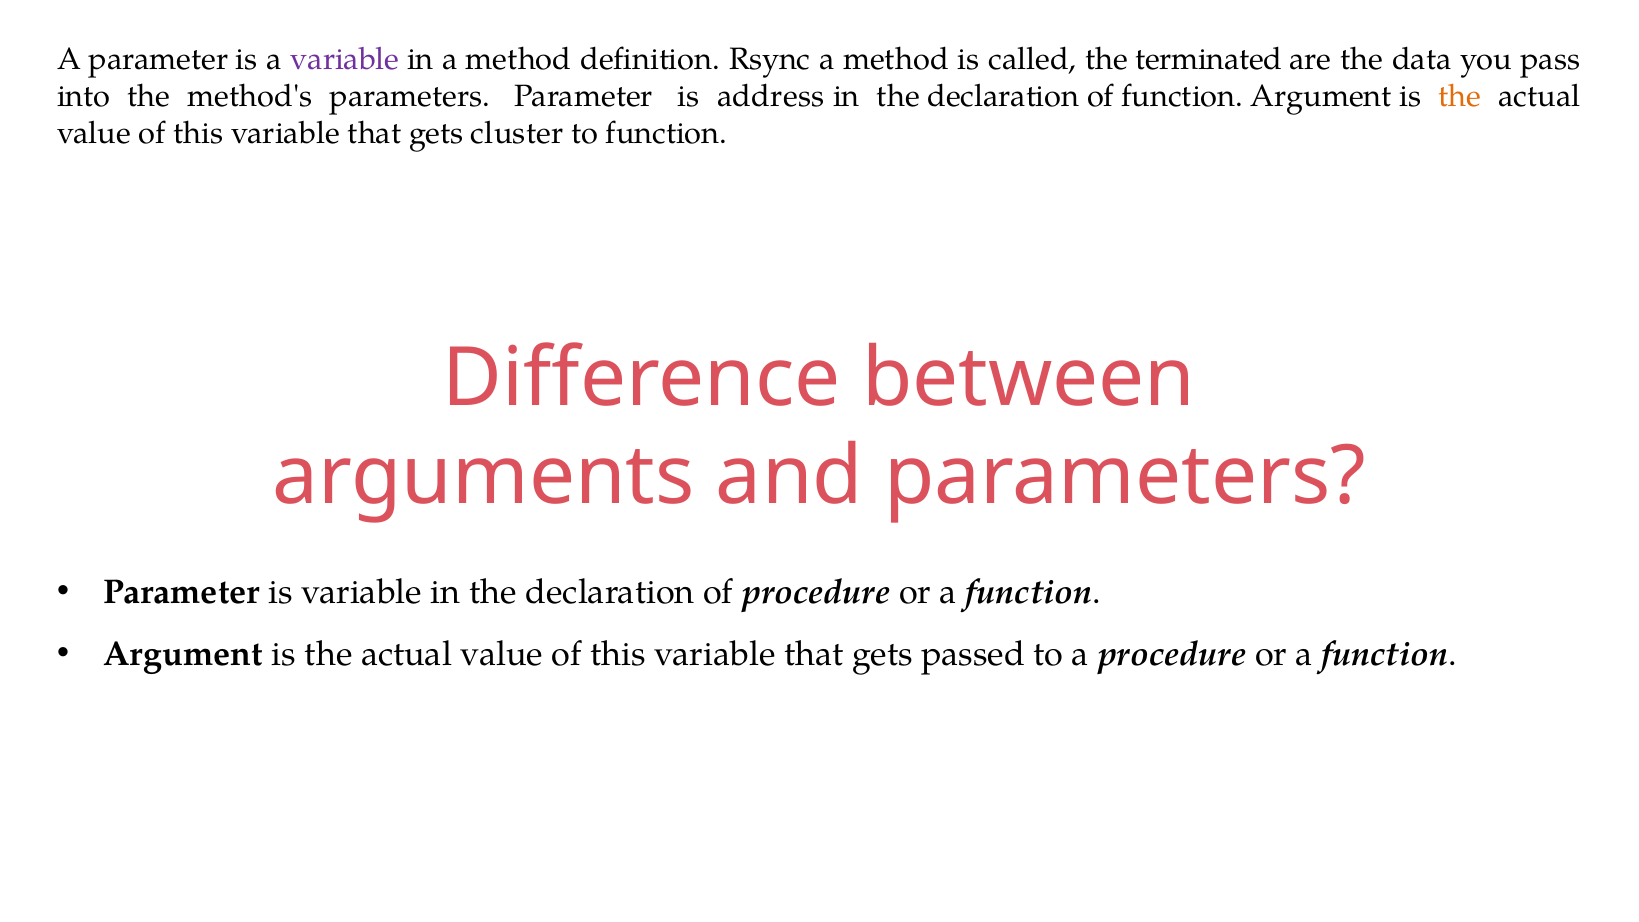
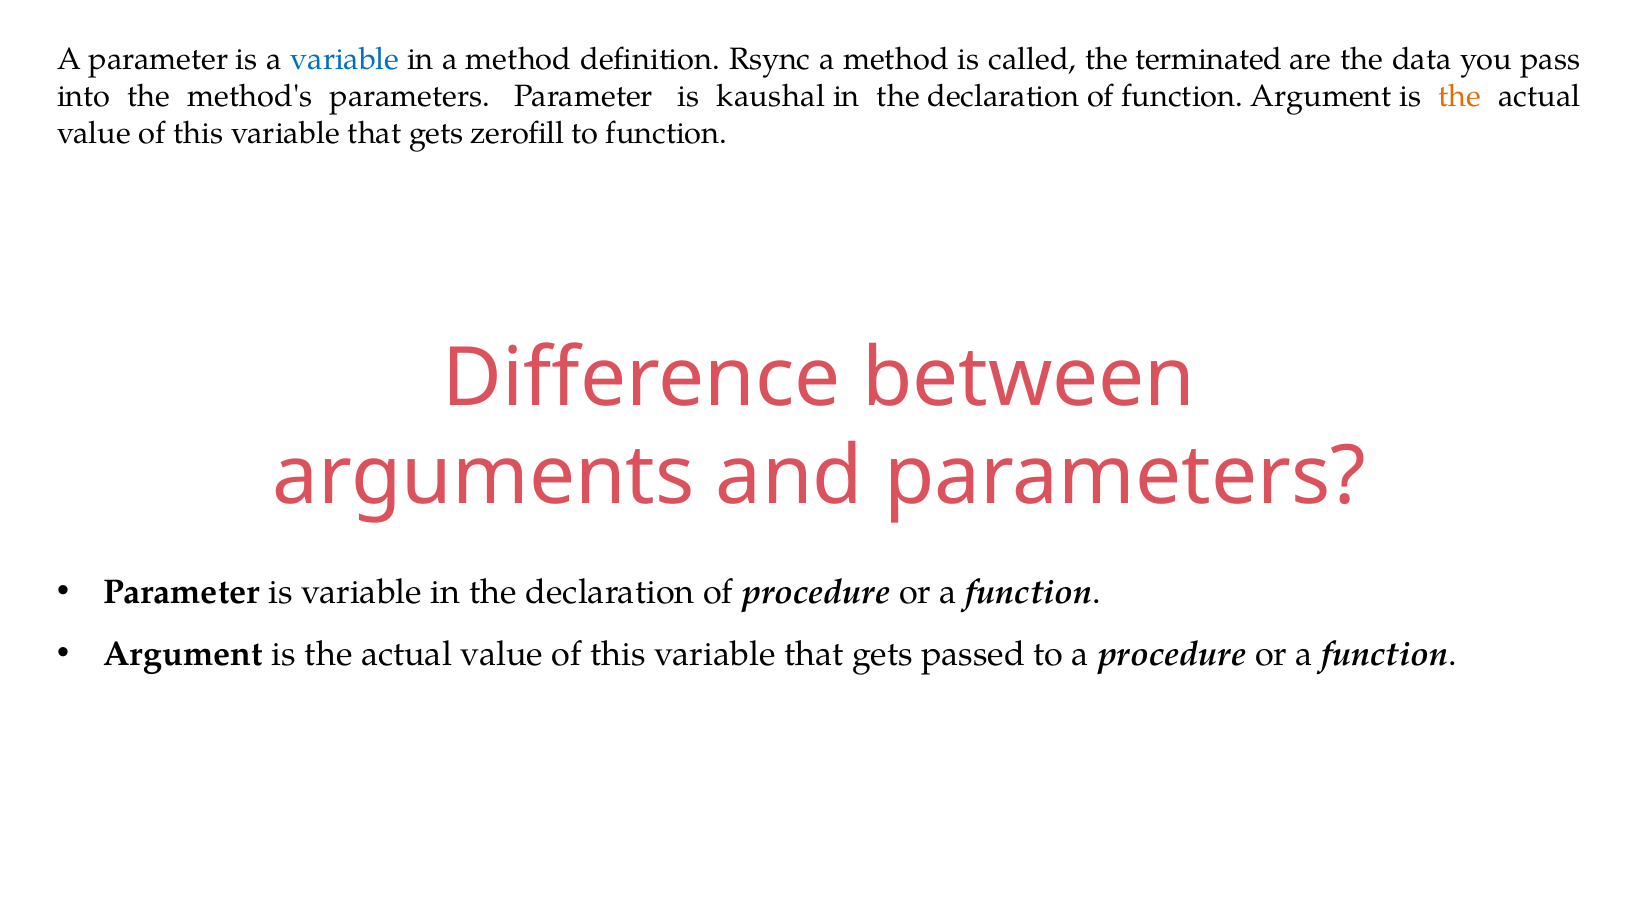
variable colour: purple -> blue (345, 60)
address: address -> kaushal (771, 97)
cluster: cluster -> zerofill (518, 134)
